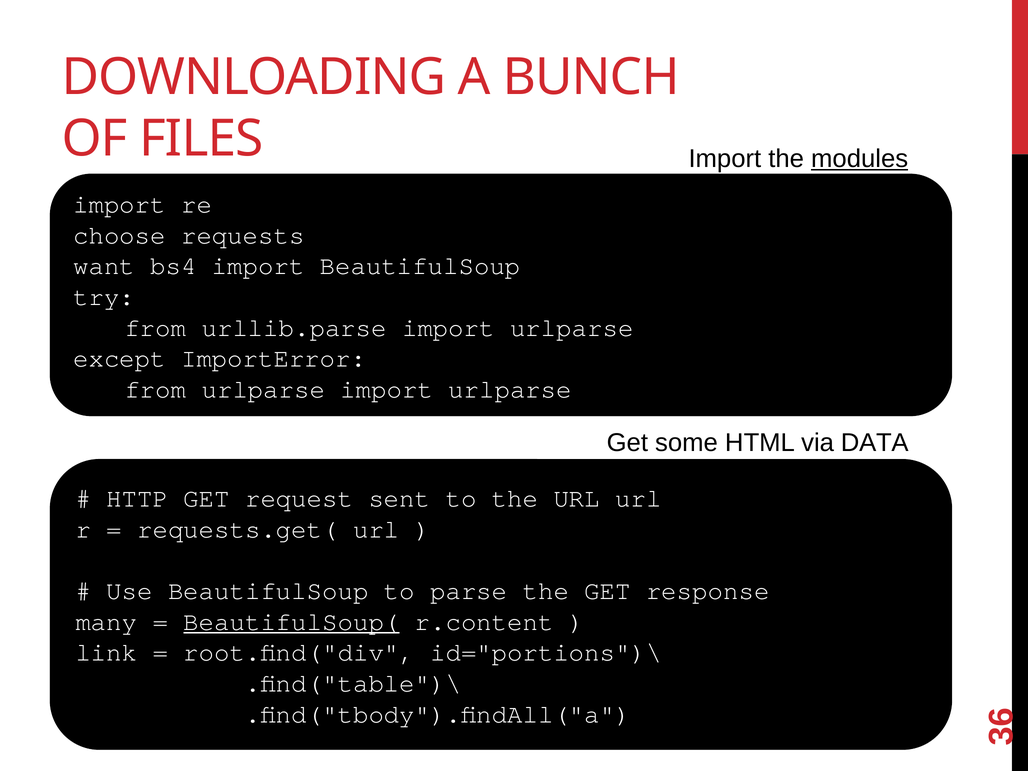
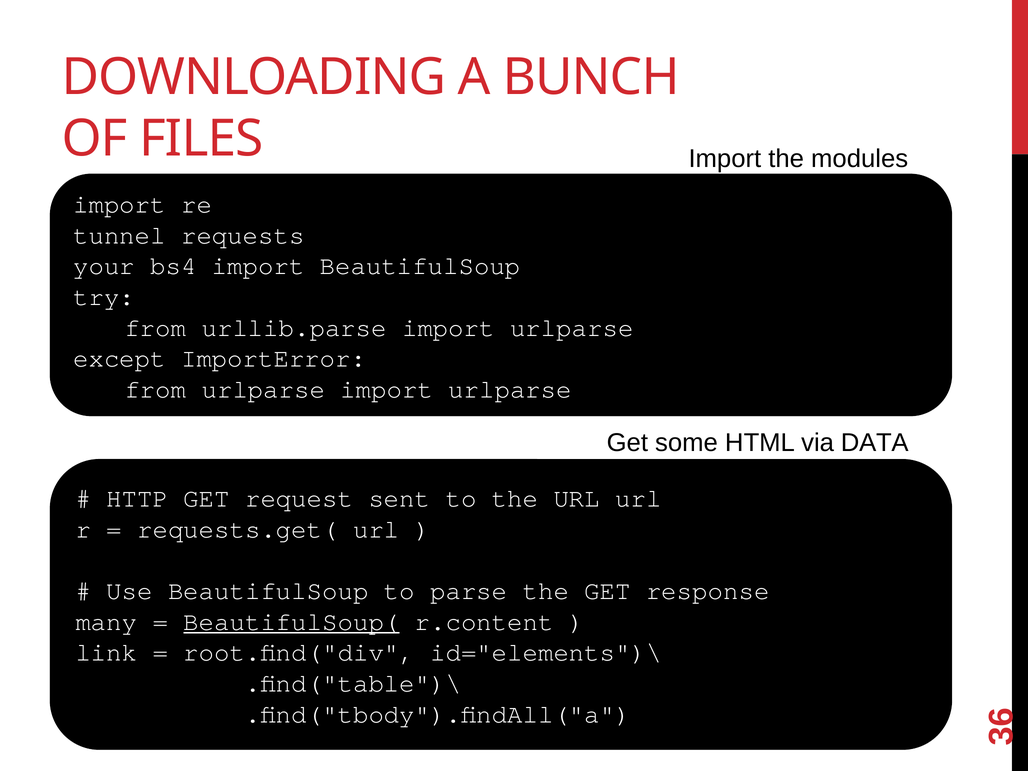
modules underline: present -> none (860, 159)
choose: choose -> tunnel (119, 235)
want: want -> your (104, 266)
id="portions")\: id="portions")\ -> id="elements")\ (546, 652)
